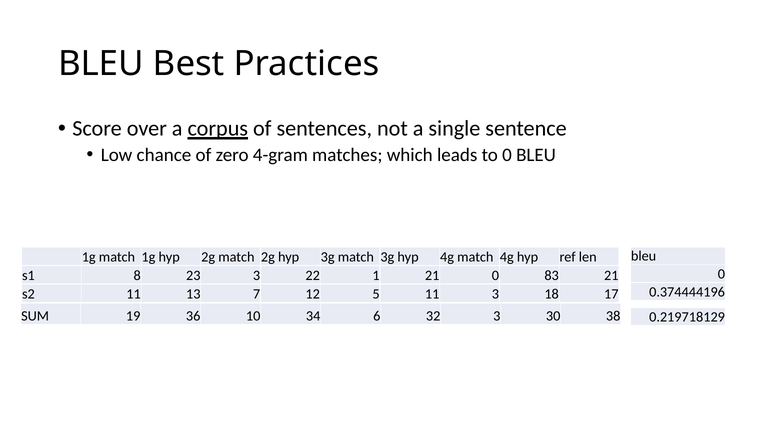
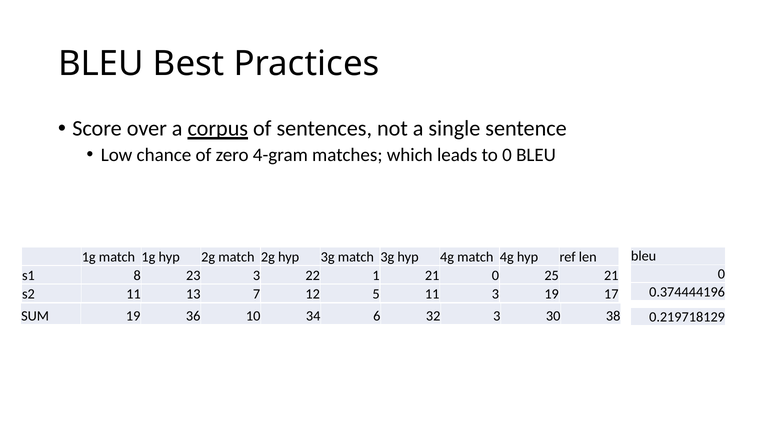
83: 83 -> 25 (552, 275)
3 18: 18 -> 19 (552, 294)
